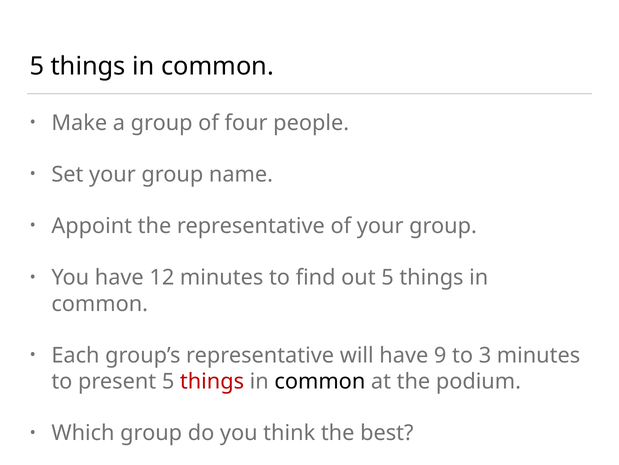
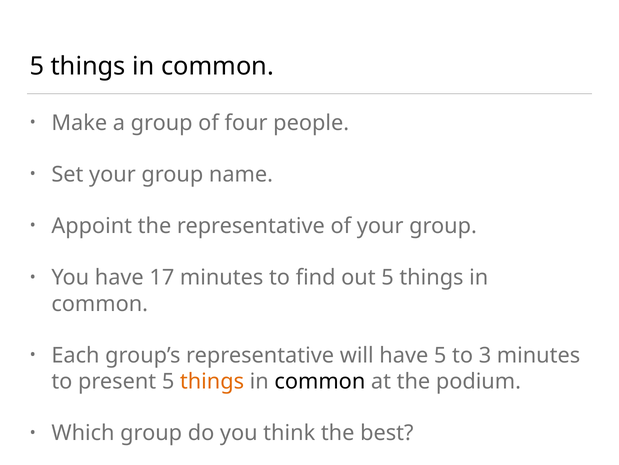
12: 12 -> 17 (162, 277)
have 9: 9 -> 5 (440, 355)
things colour: red -> orange (212, 381)
